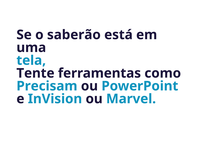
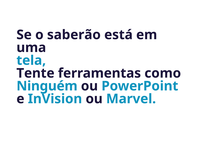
Precisam: Precisam -> Ninguém (47, 86)
